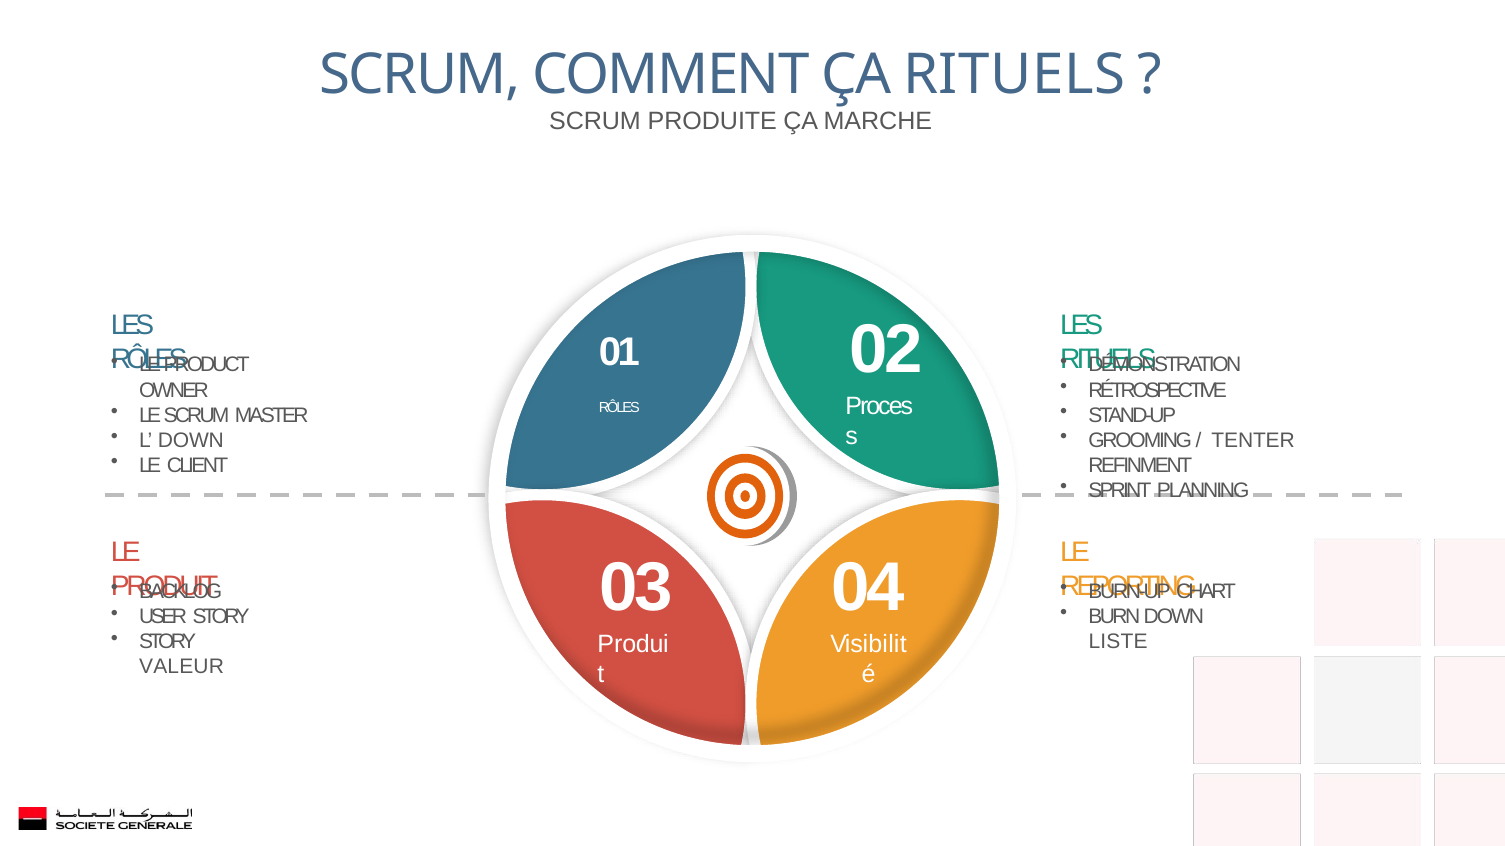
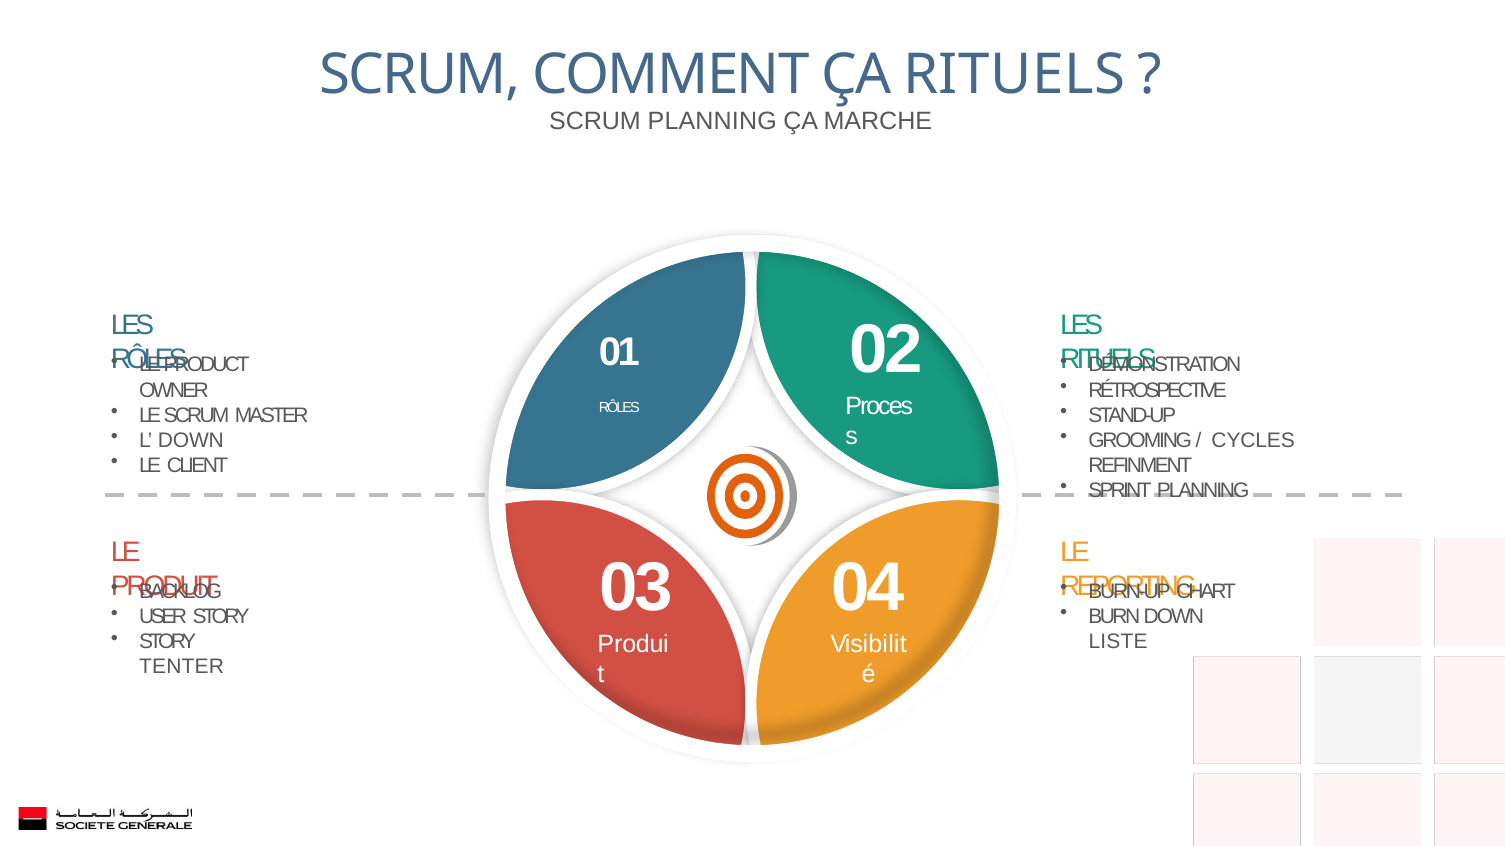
SCRUM PRODUITE: PRODUITE -> PLANNING (712, 121)
TENTER: TENTER -> CYCLES (1253, 441)
VALEUR: VALEUR -> TENTER (182, 667)
